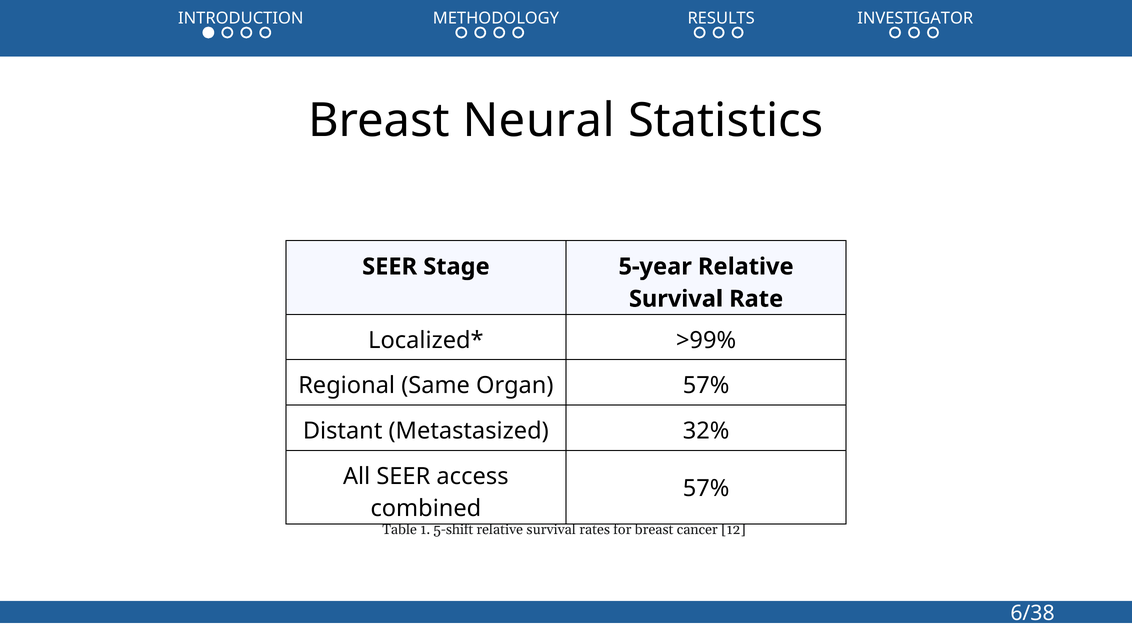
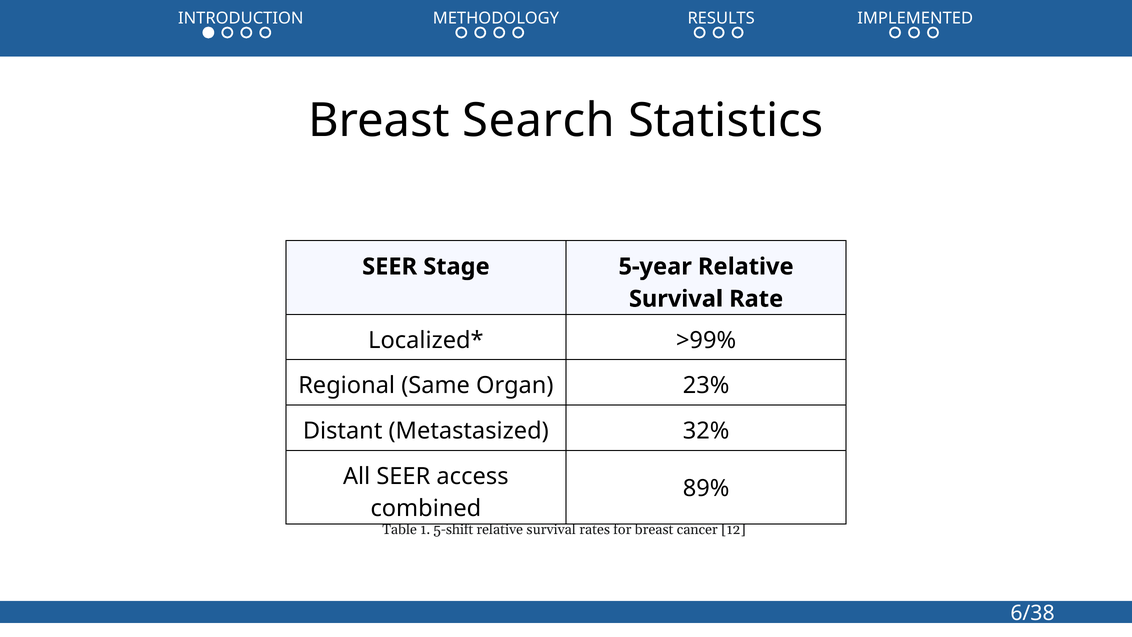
INVESTIGATOR: INVESTIGATOR -> IMPLEMENTED (915, 19)
Neural: Neural -> Search (539, 121)
Organ 57%: 57% -> 23% (706, 385)
57%: 57% -> 89% (706, 488)
